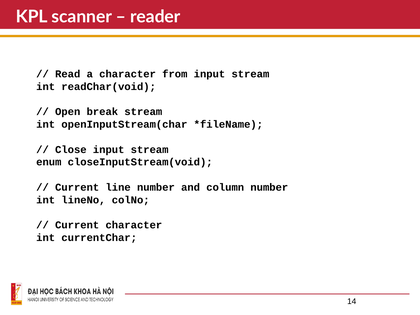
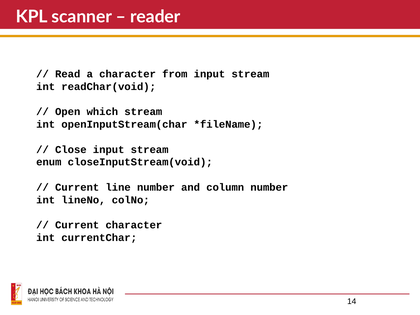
break: break -> which (102, 112)
